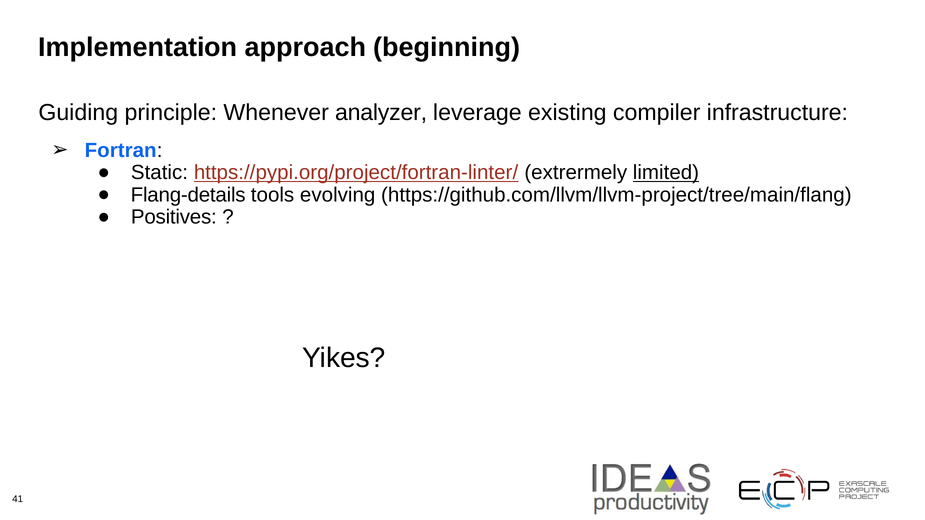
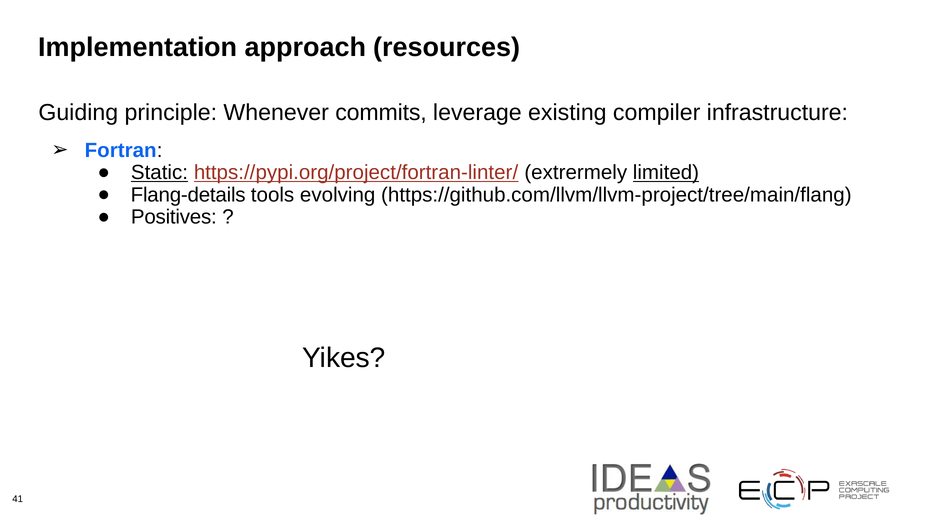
beginning: beginning -> resources (447, 47)
analyzer: analyzer -> commits (381, 113)
Static underline: none -> present (159, 173)
